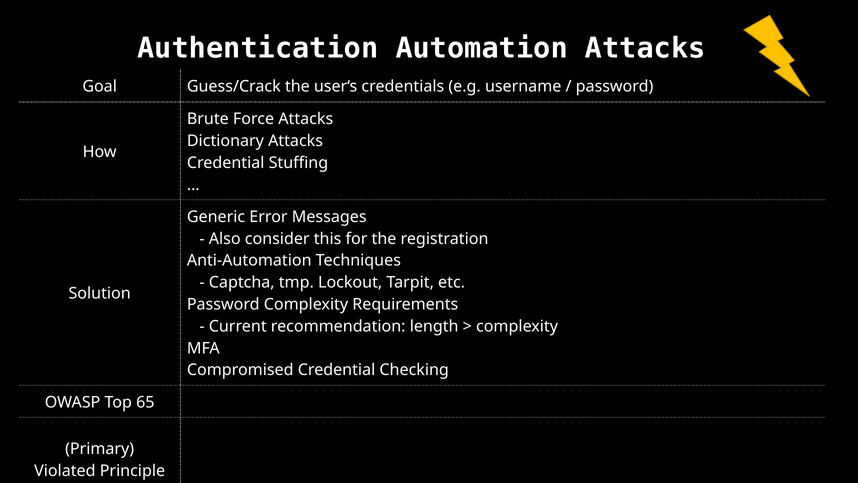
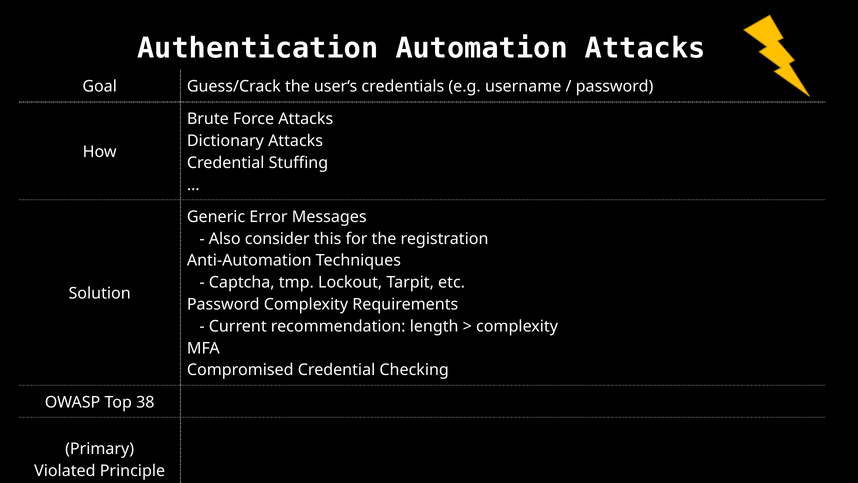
65: 65 -> 38 (145, 402)
